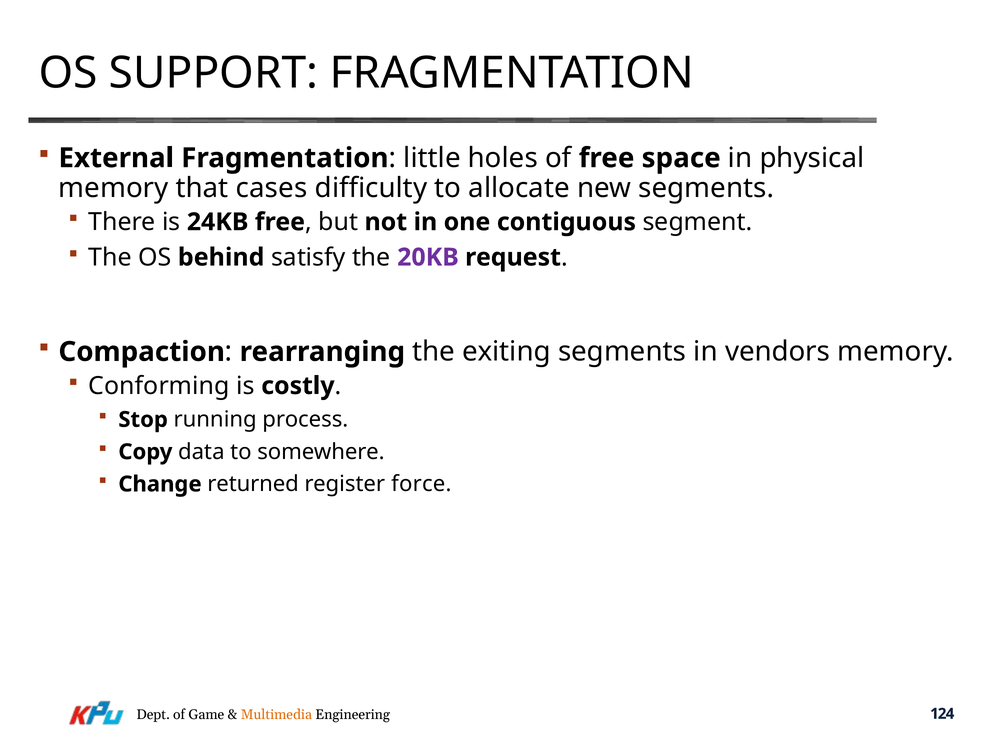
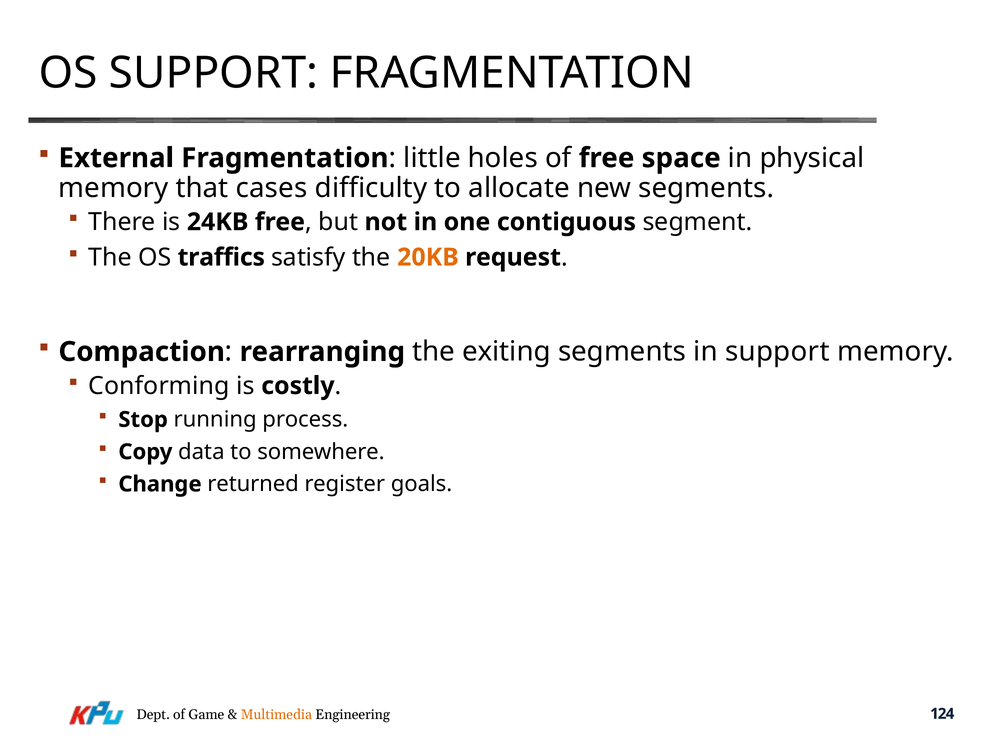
behind: behind -> traffics (221, 257)
20KB colour: purple -> orange (428, 257)
in vendors: vendors -> support (777, 352)
force: force -> goals (421, 484)
